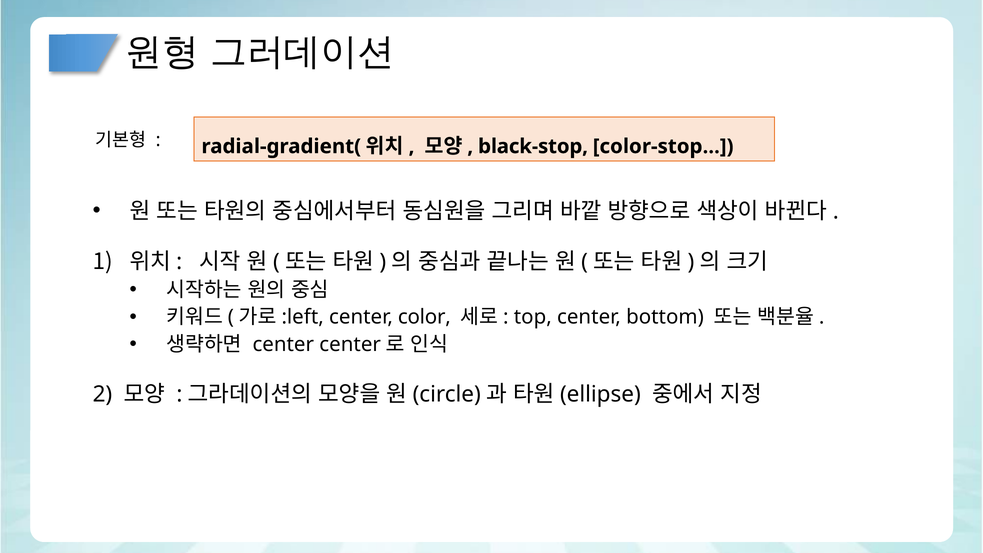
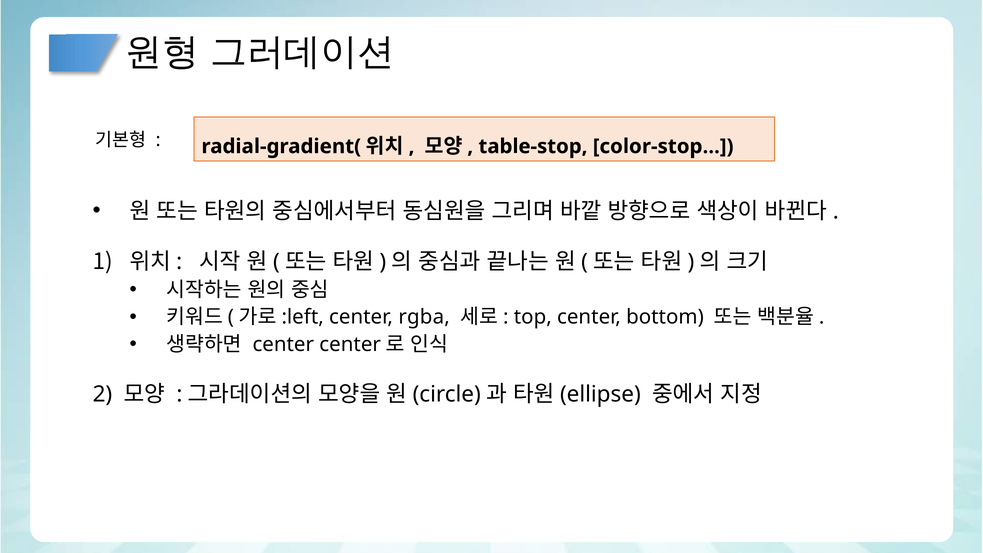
black-stop: black-stop -> table-stop (533, 146)
color: color -> rgba (424, 317)
